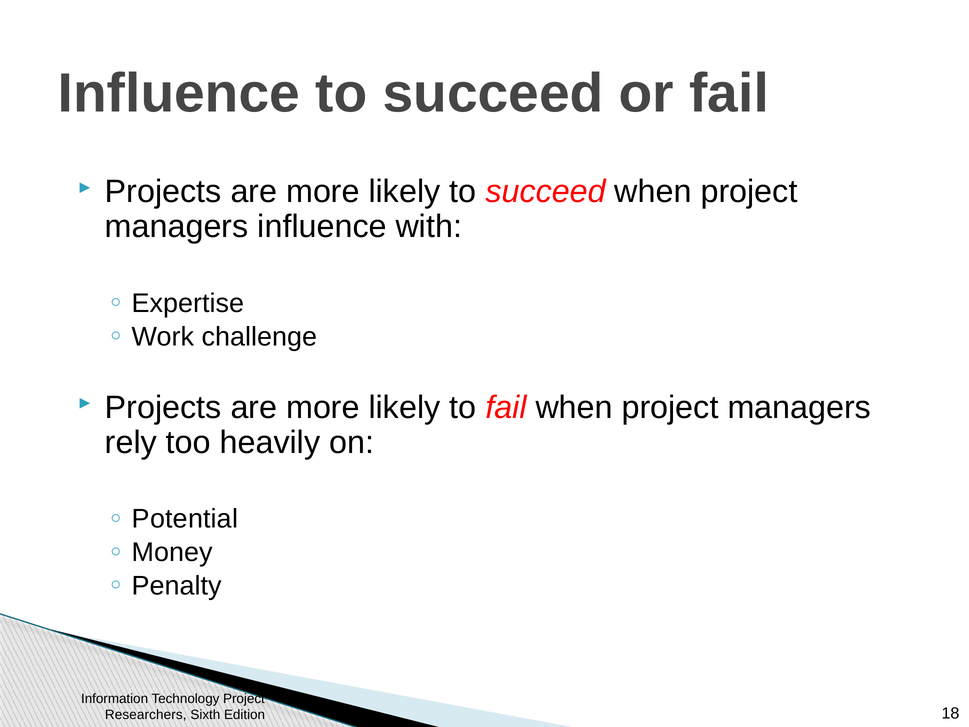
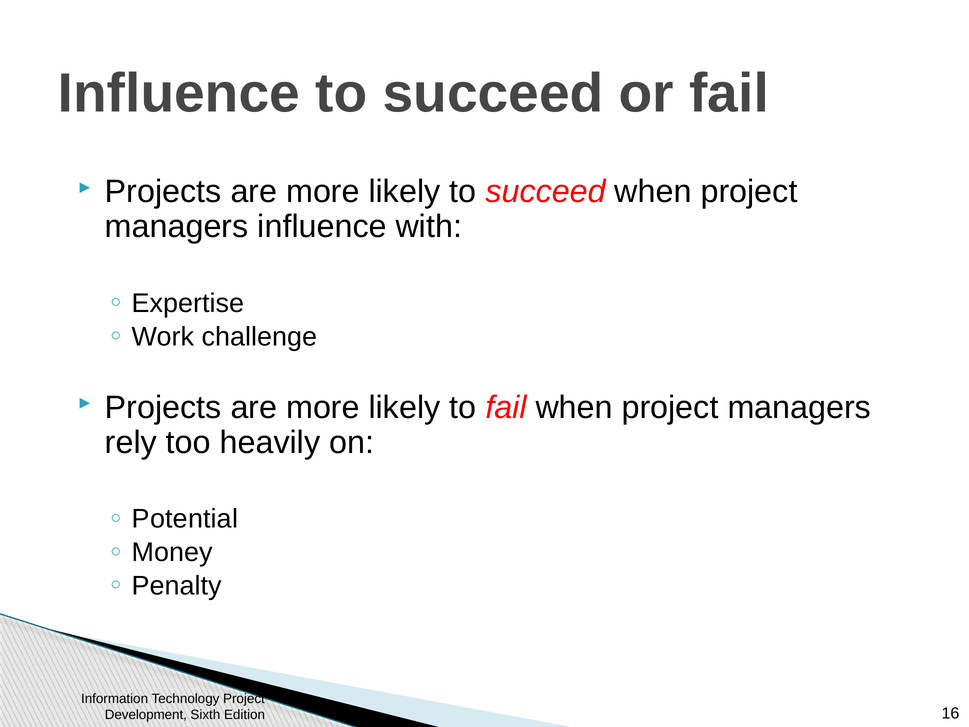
Researchers: Researchers -> Development (146, 715)
18: 18 -> 16 (950, 713)
